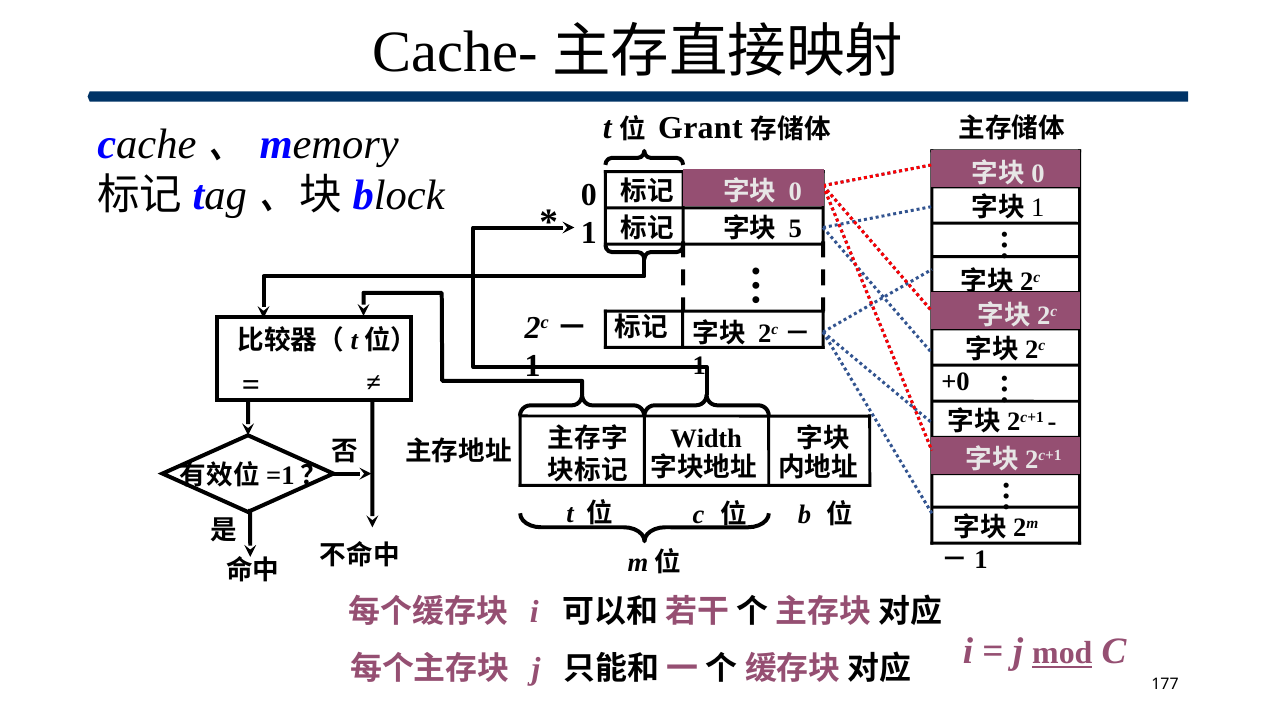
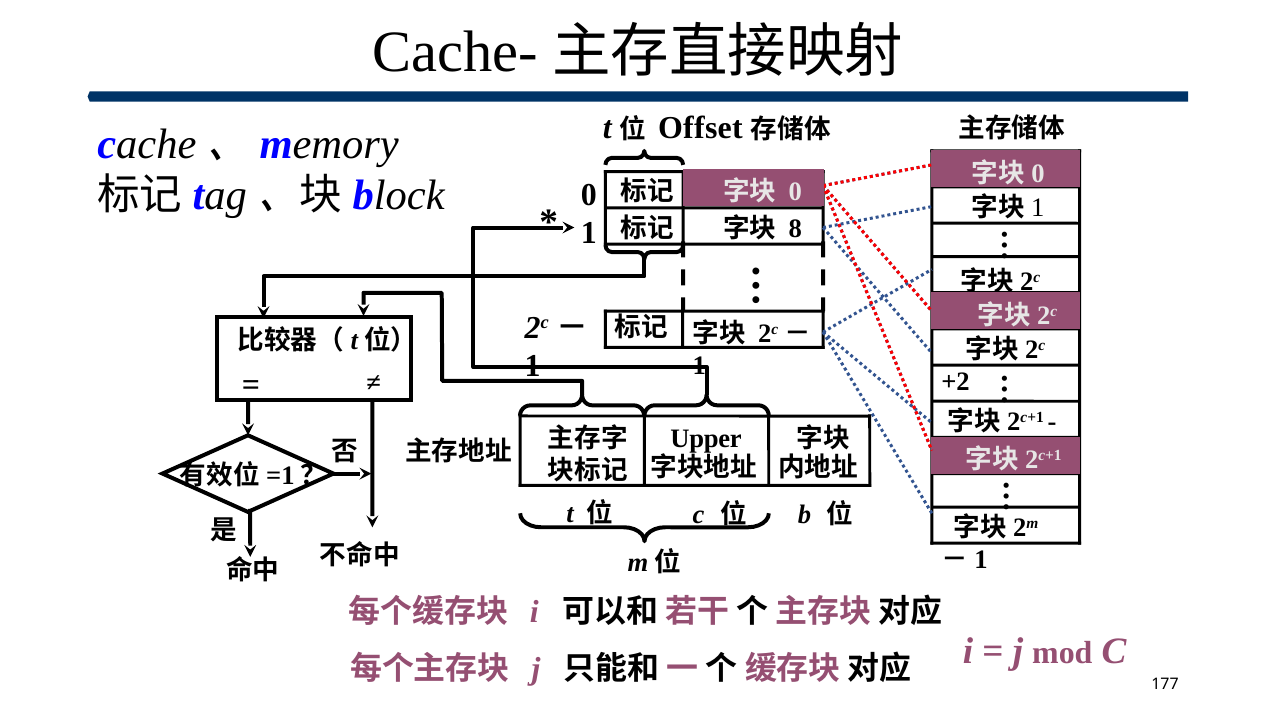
Grant: Grant -> Offset (700, 128)
5: 5 -> 8 (795, 228)
+0: +0 -> +2 (955, 381)
Width: Width -> Upper (706, 438)
mod underline: present -> none (1062, 653)
